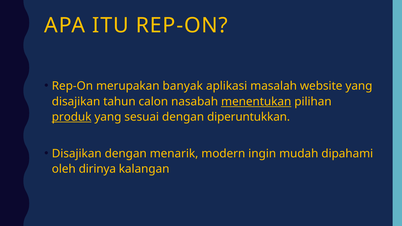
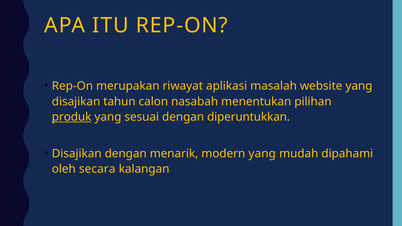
banyak: banyak -> riwayat (183, 86)
menentukan underline: present -> none (256, 102)
modern ingin: ingin -> yang (262, 154)
dirinya: dirinya -> secara (97, 169)
